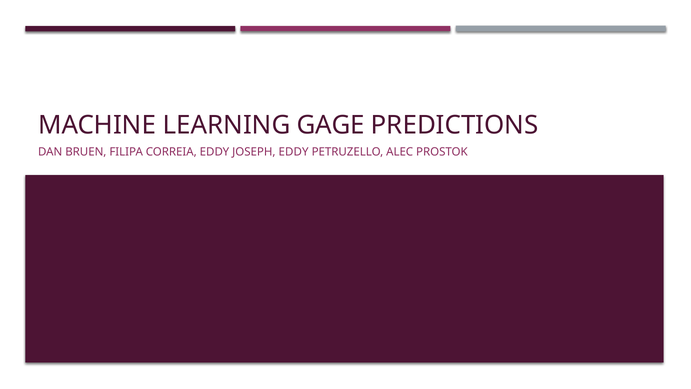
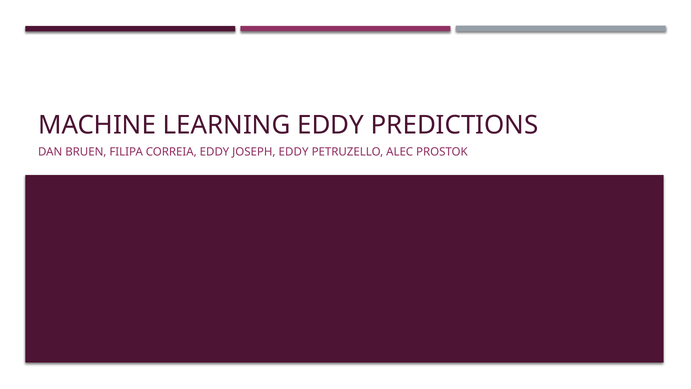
LEARNING GAGE: GAGE -> EDDY (331, 125)
